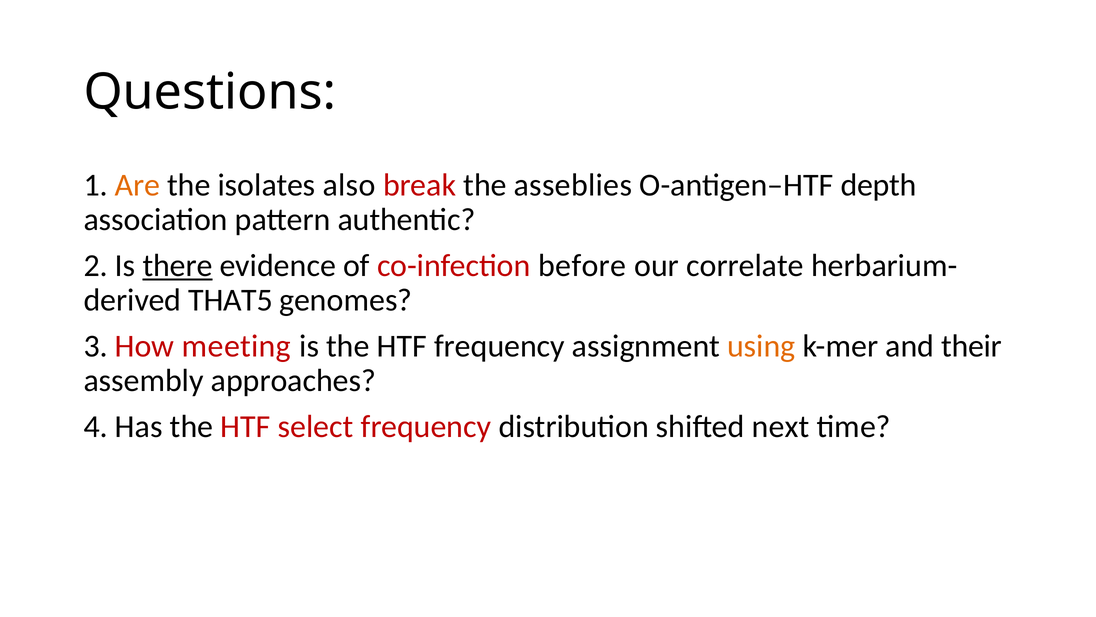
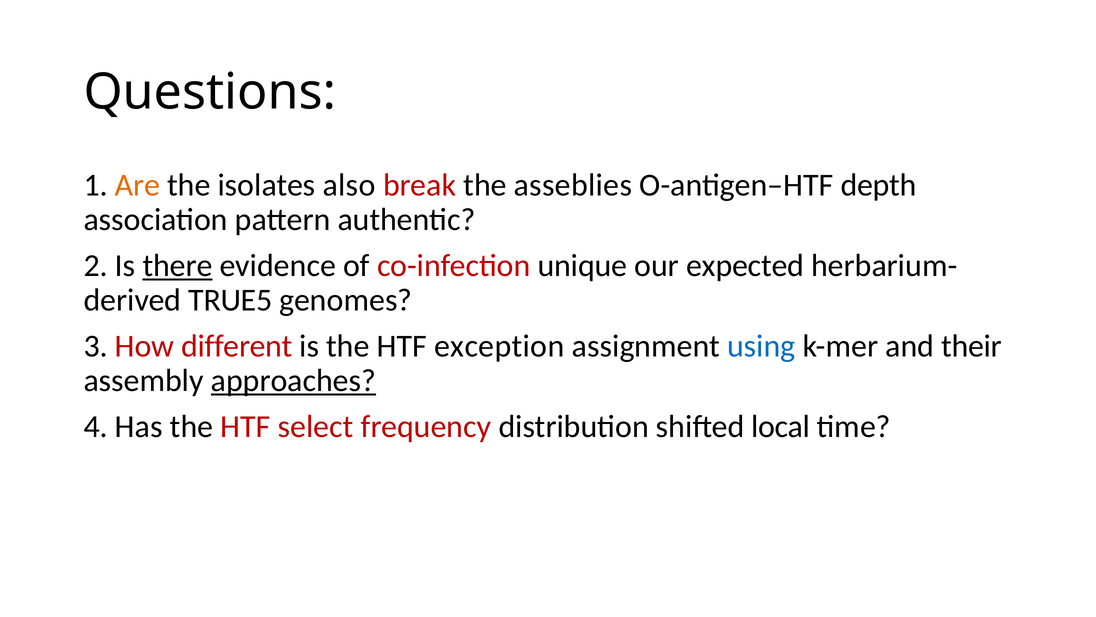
before: before -> unique (582, 266)
correlate: correlate -> expected (745, 266)
THAT5: THAT5 -> TRUE5 (230, 300)
meeting: meeting -> different (237, 346)
HTF frequency: frequency -> exception (499, 346)
using colour: orange -> blue (761, 346)
approaches underline: none -> present (293, 380)
next: next -> local (781, 426)
